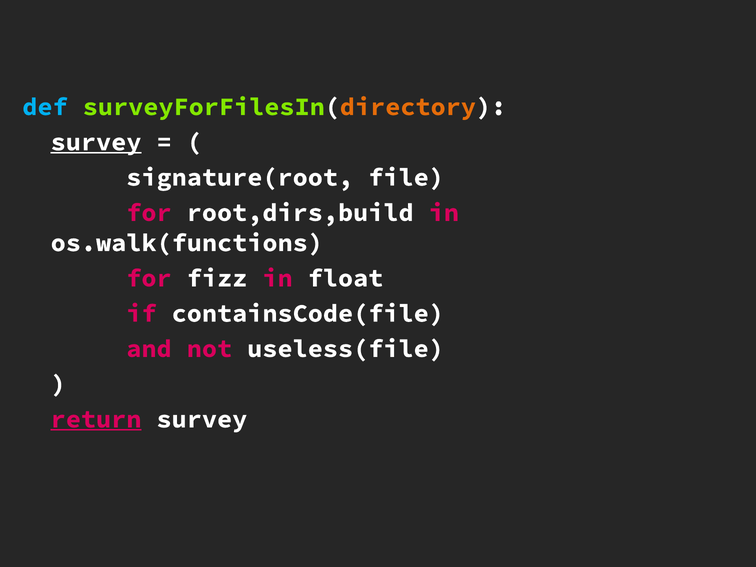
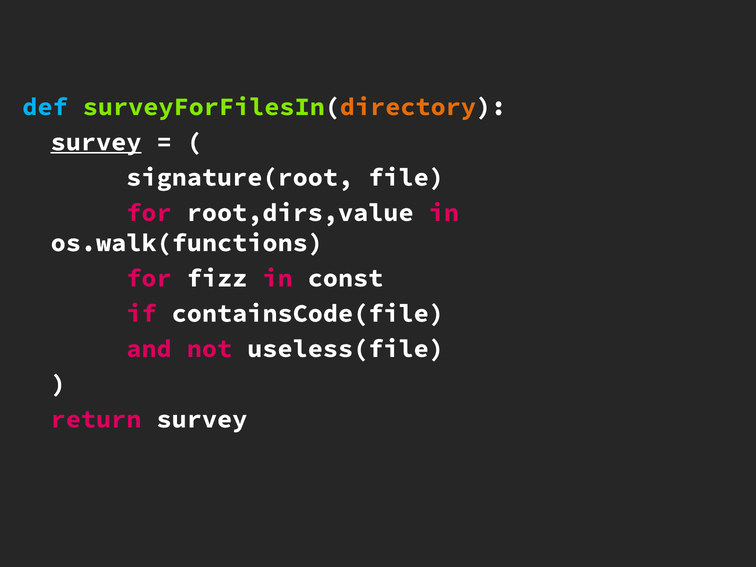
root,dirs,build: root,dirs,build -> root,dirs,value (300, 213)
float: float -> const (346, 278)
return underline: present -> none (96, 419)
